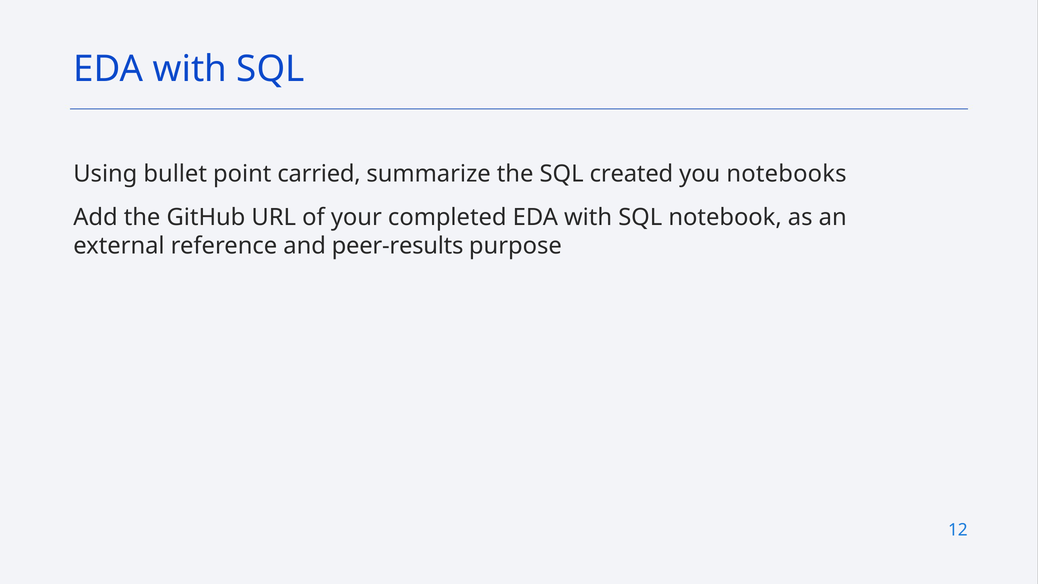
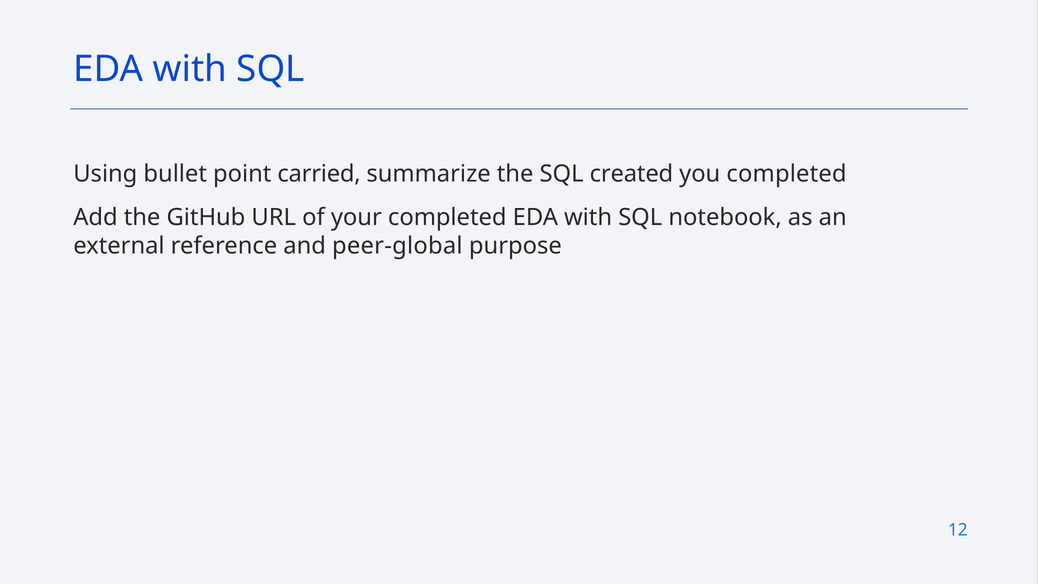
you notebooks: notebooks -> completed (787, 174)
peer-results: peer-results -> peer-global (397, 246)
